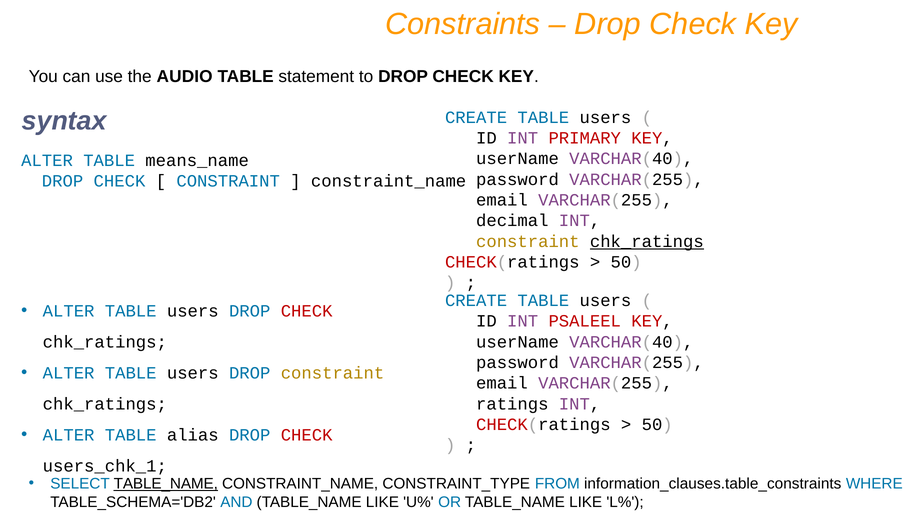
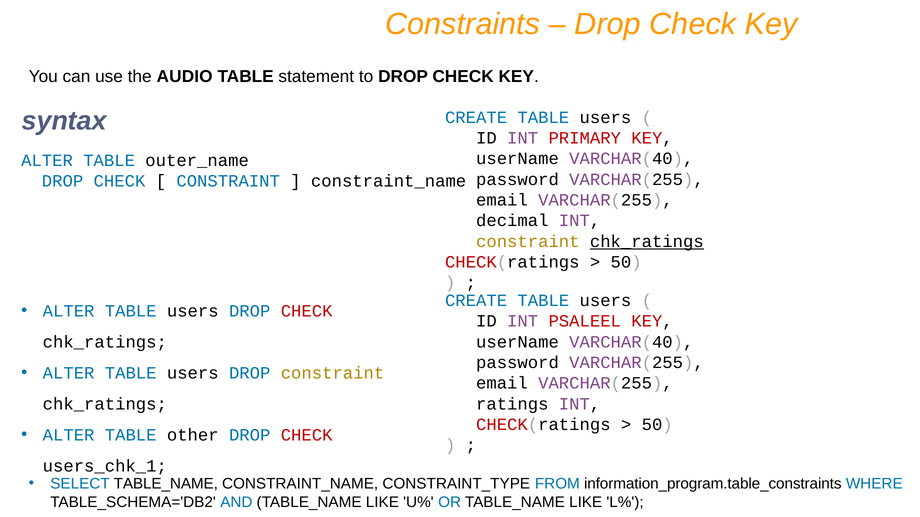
means_name: means_name -> outer_name (197, 161)
alias: alias -> other (193, 435)
TABLE_NAME underline: present -> none (166, 484)
information_clauses.table_constraints: information_clauses.table_constraints -> information_program.table_constraints (713, 484)
